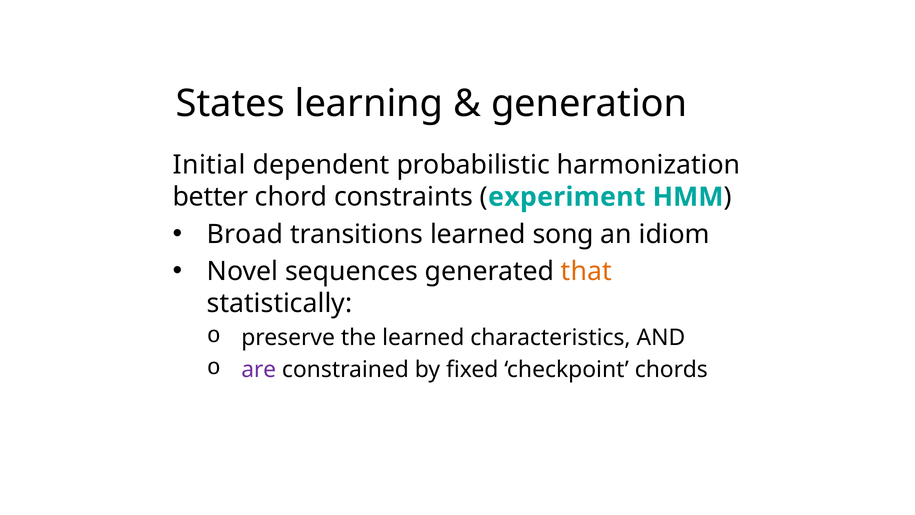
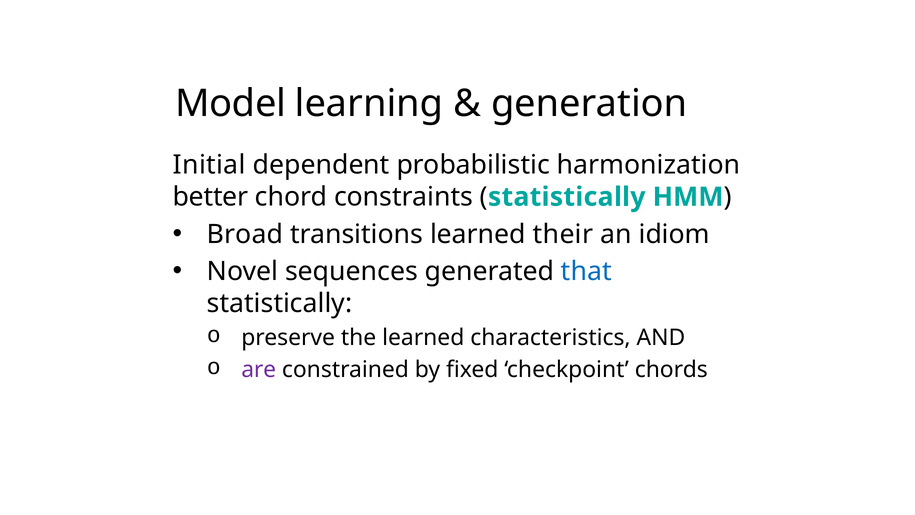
States: States -> Model (231, 104)
experiment: experiment -> statistically (567, 197)
song: song -> their (563, 234)
that colour: orange -> blue (586, 271)
